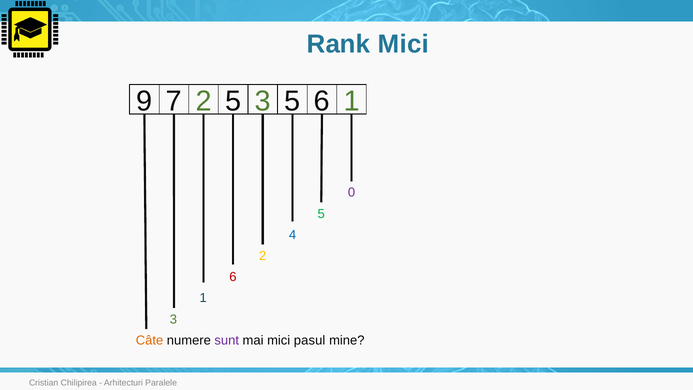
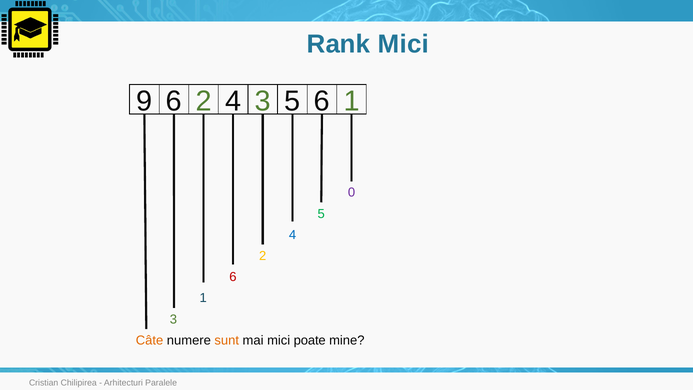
9 7: 7 -> 6 (174, 101)
5: 5 -> 4 (233, 101)
sunt colour: purple -> orange (227, 340)
pasul: pasul -> poate (310, 340)
